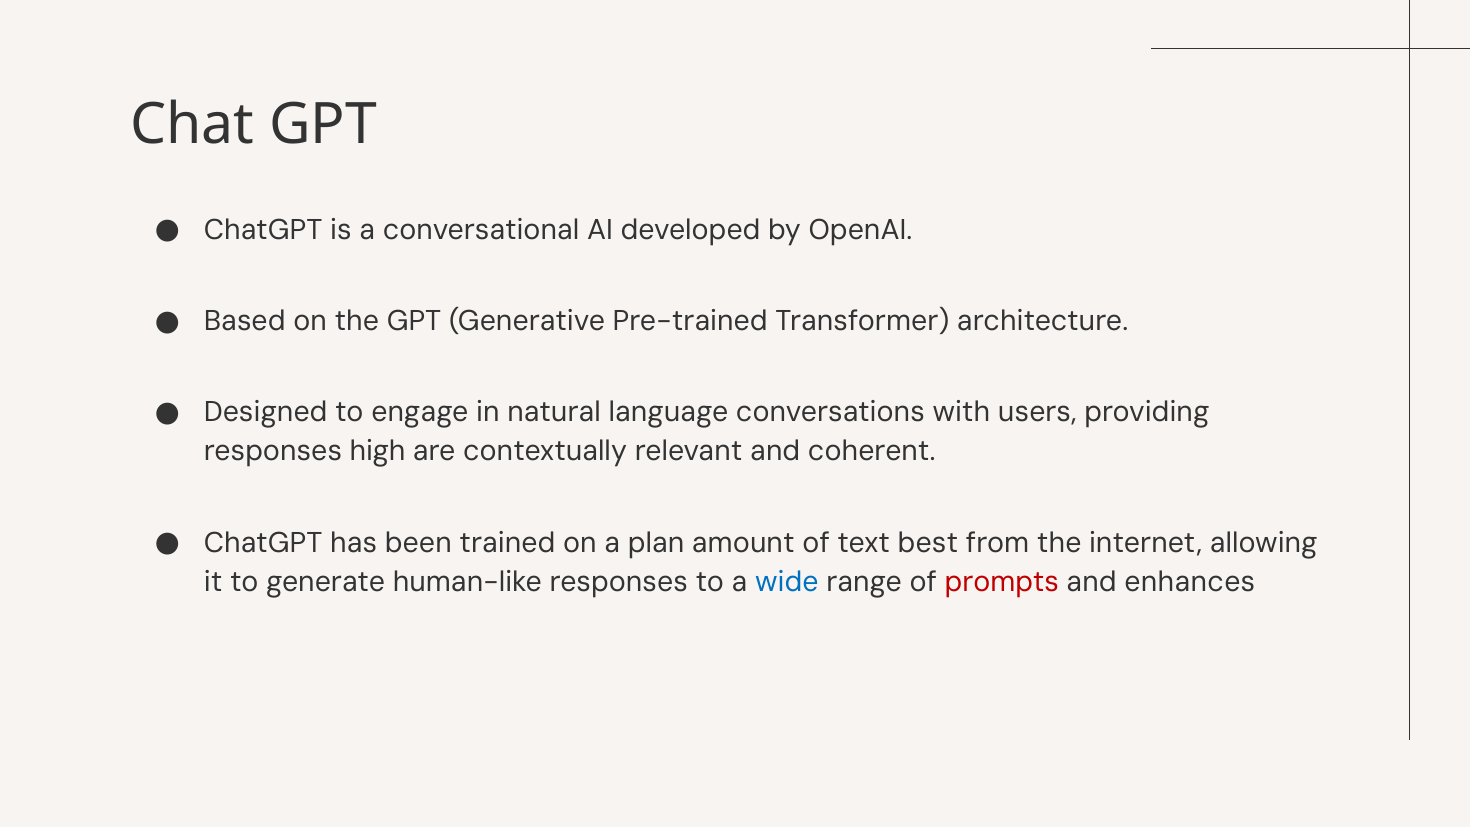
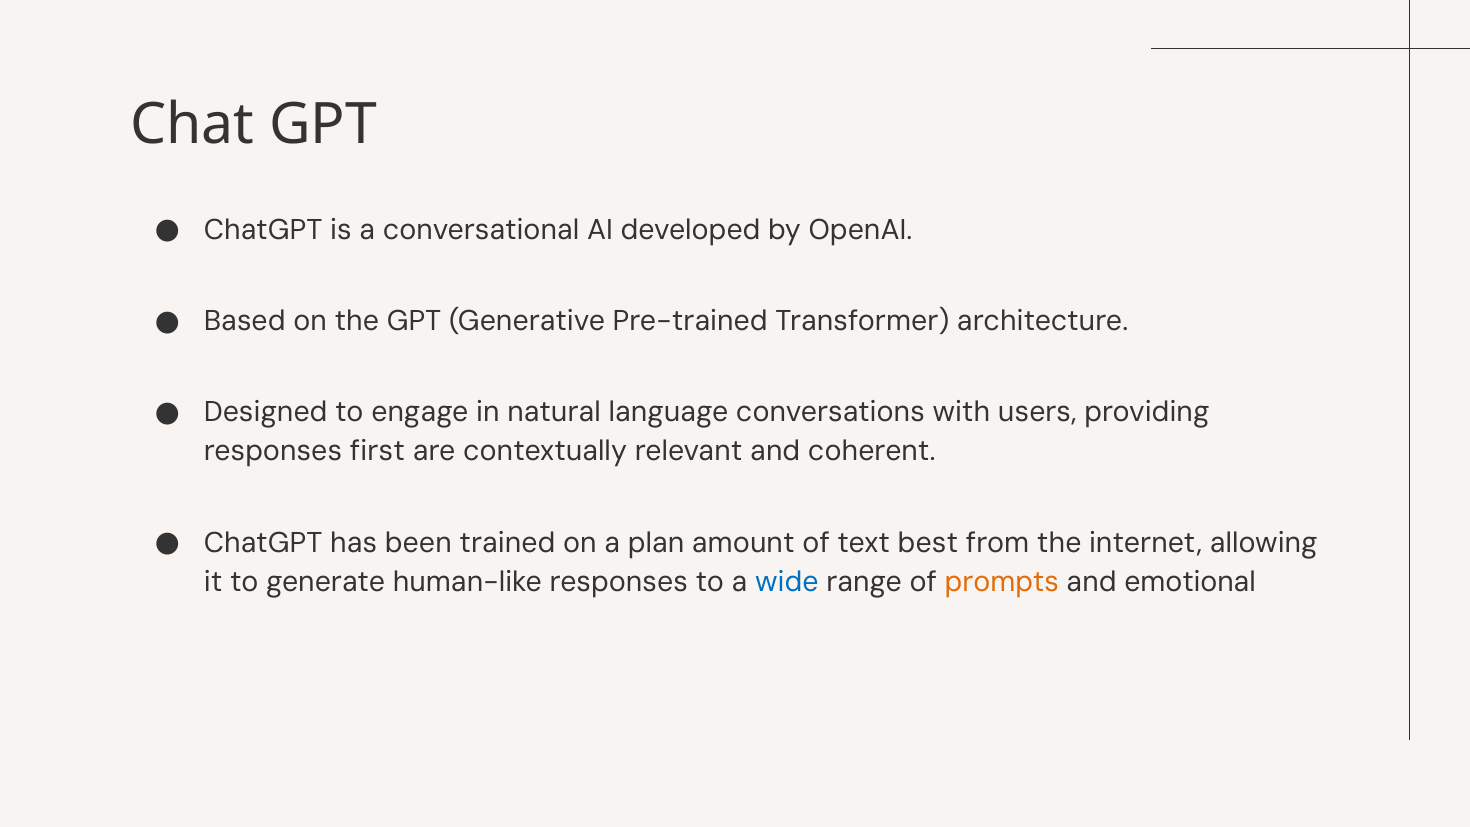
high: high -> first (377, 451)
prompts colour: red -> orange (1002, 582)
enhances: enhances -> emotional (1190, 582)
